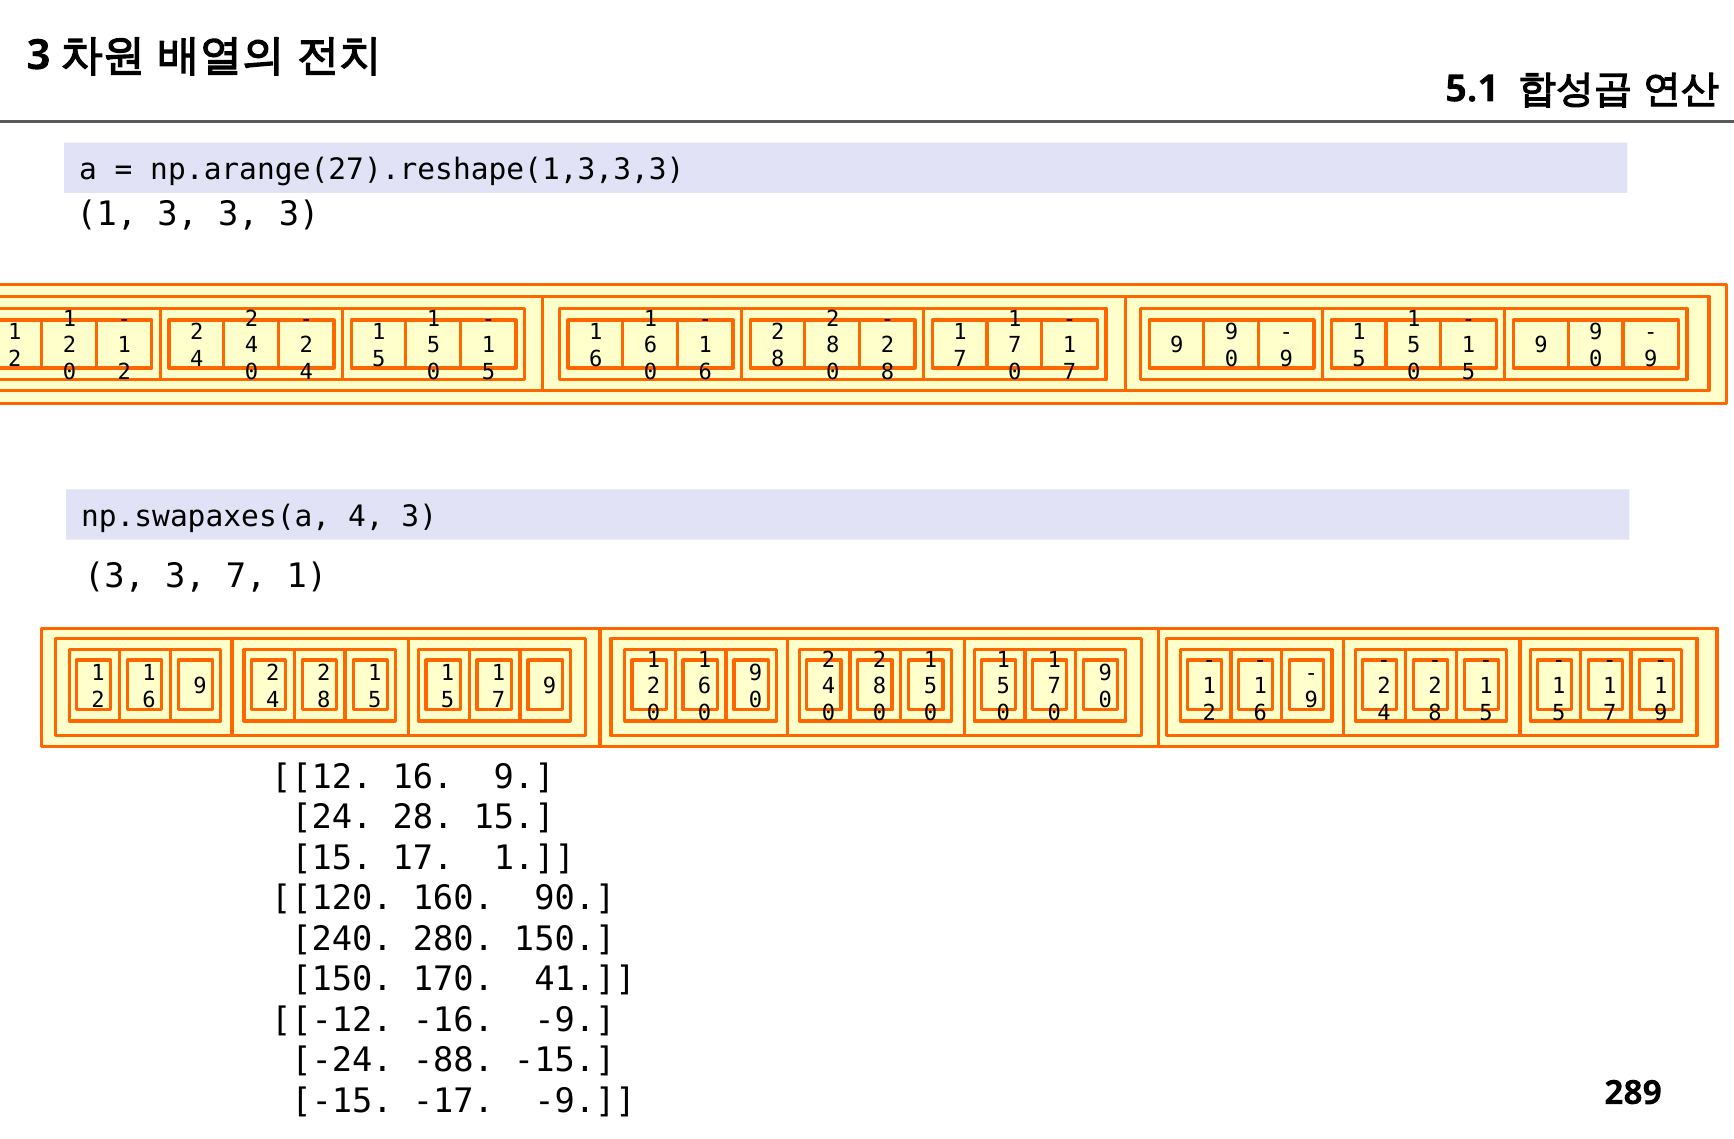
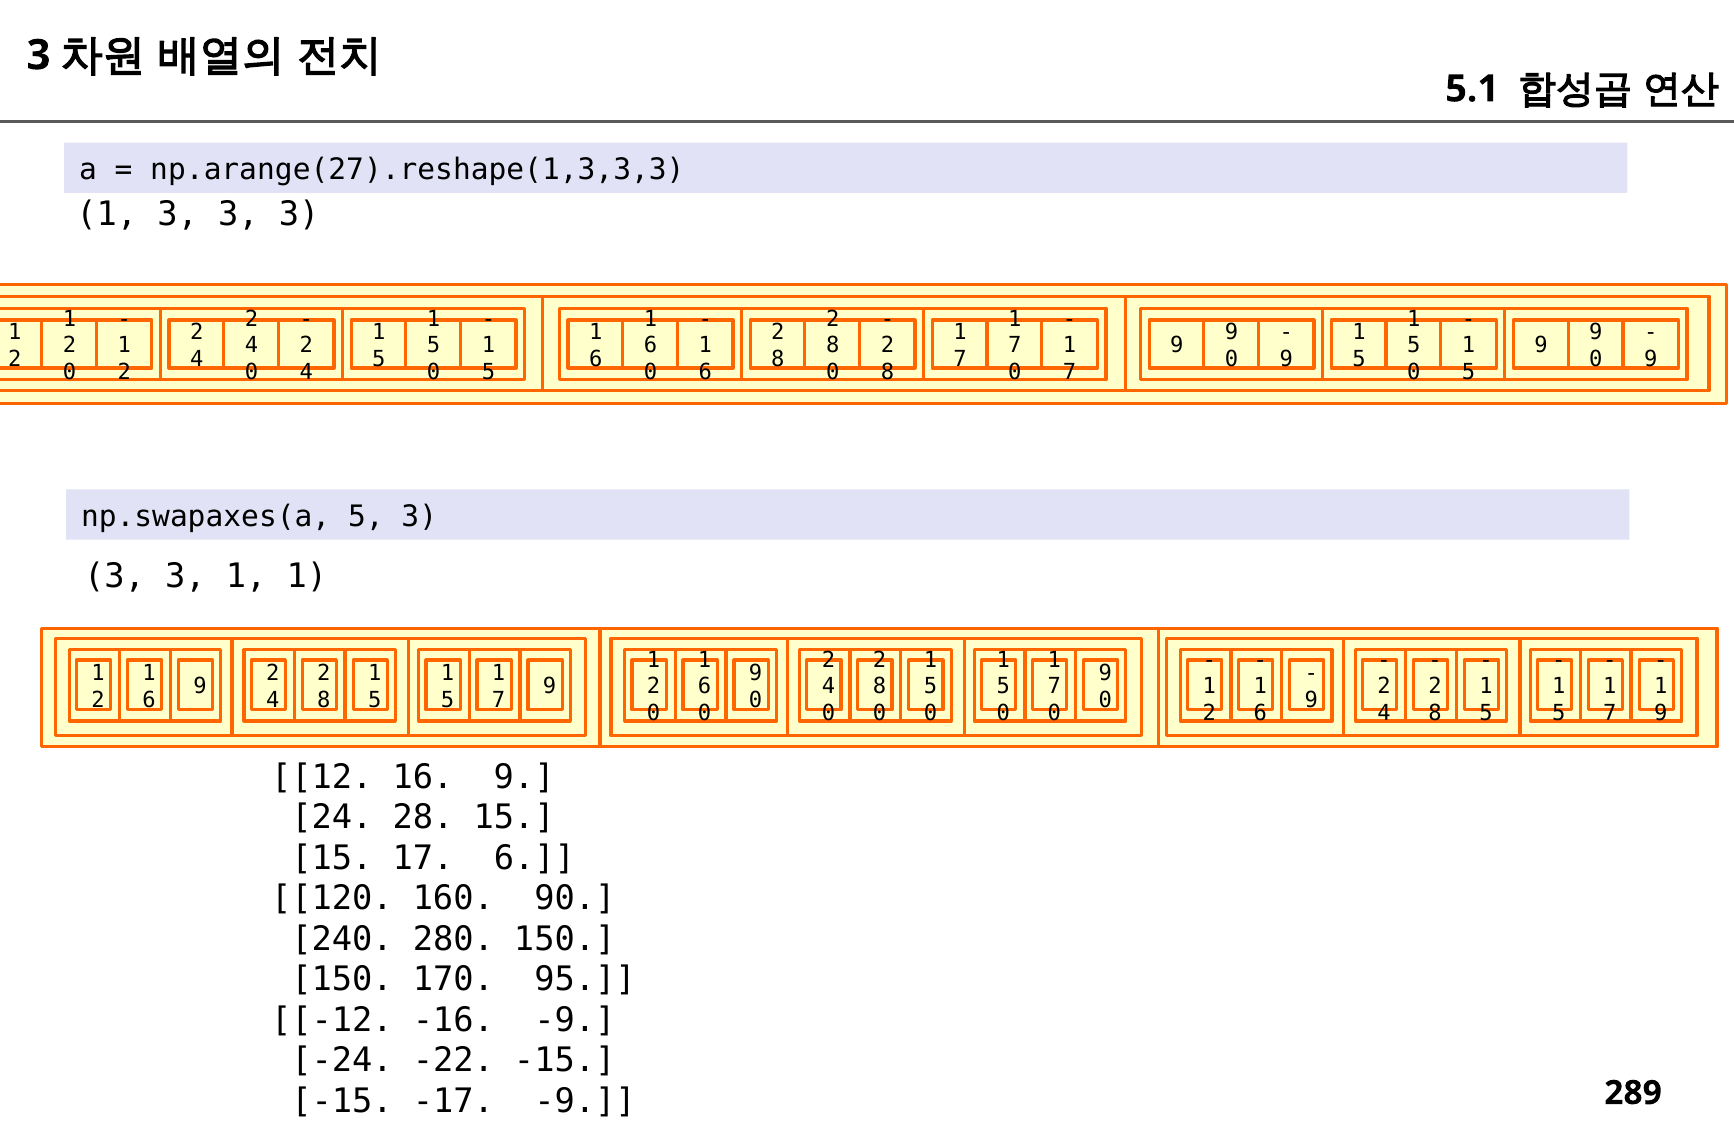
np.swapaxes(a 4: 4 -> 5 (366, 517)
7: 7 -> 1 (246, 576)
17 1: 1 -> 6 (534, 858)
41: 41 -> 95 (585, 979)
-88: -88 -> -22 (453, 1060)
